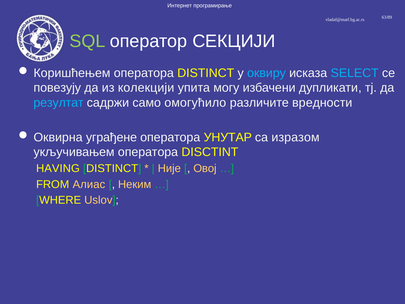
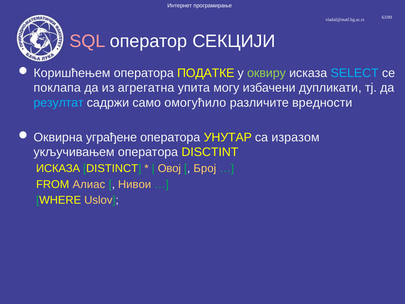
SQL colour: light green -> pink (87, 41)
оператора DISTINCT: DISTINCT -> ПОДАТКЕ (206, 73)
оквиру colour: light blue -> light green (266, 73)
повезују: повезују -> поклапа (57, 88)
колекцији: колекцији -> агрегатна (146, 88)
HAVING: HAVING -> ИСКАЗА (58, 168)
Није: Није -> Овој (169, 168)
Овој: Овој -> Број (205, 168)
Неким: Неким -> Нивои (135, 184)
